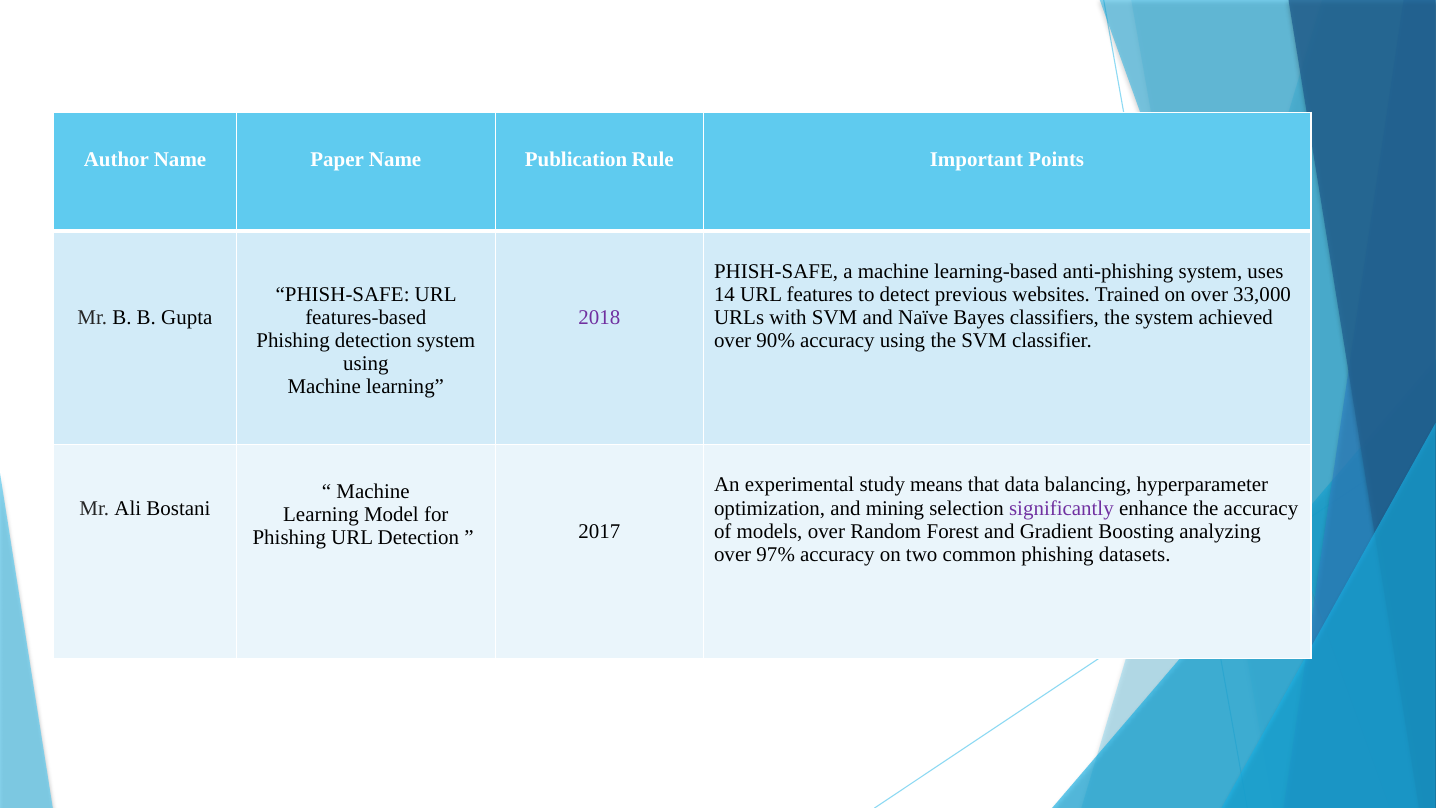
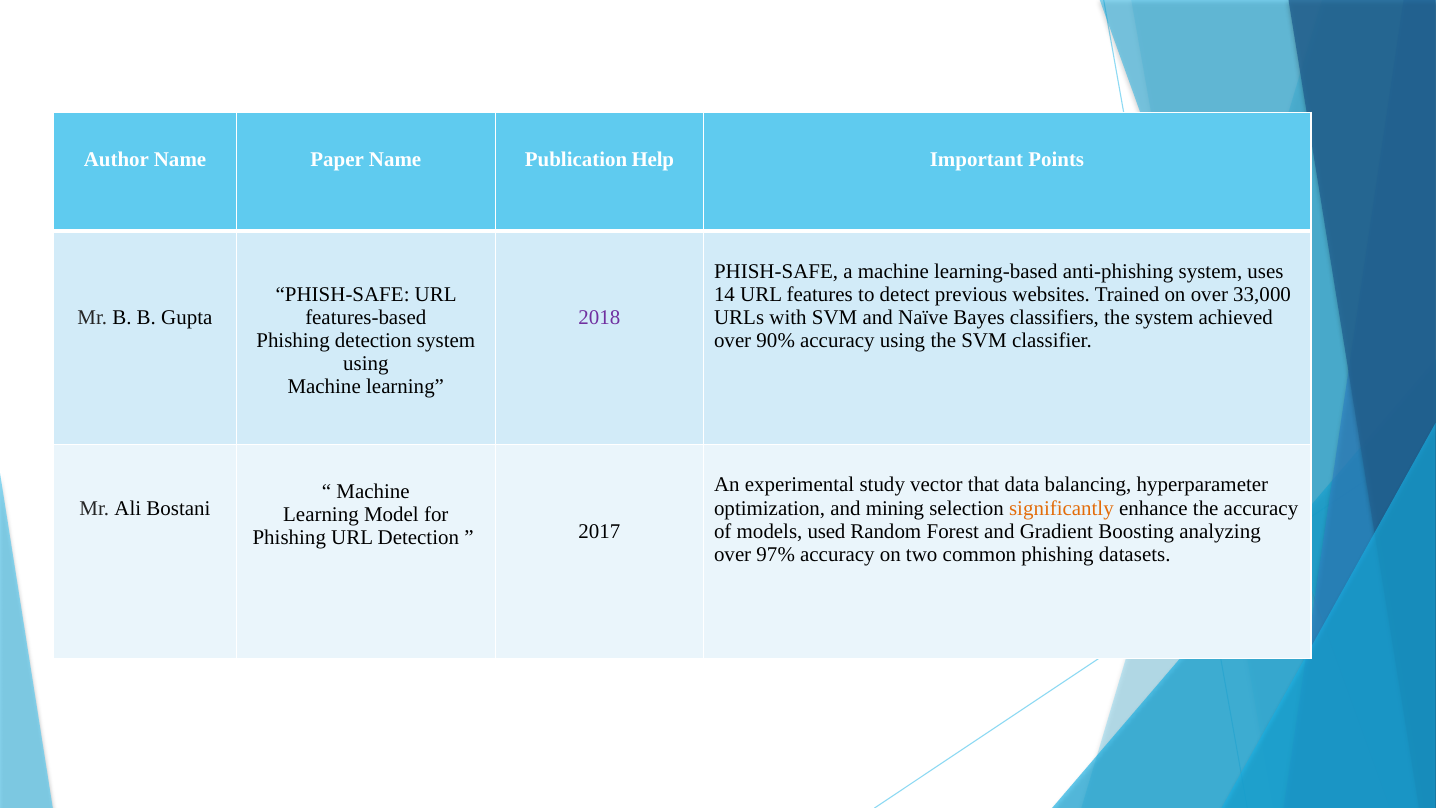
Rule: Rule -> Help (653, 159)
means: means -> vector (936, 485)
significantly colour: purple -> orange (1061, 508)
models over: over -> used (826, 531)
